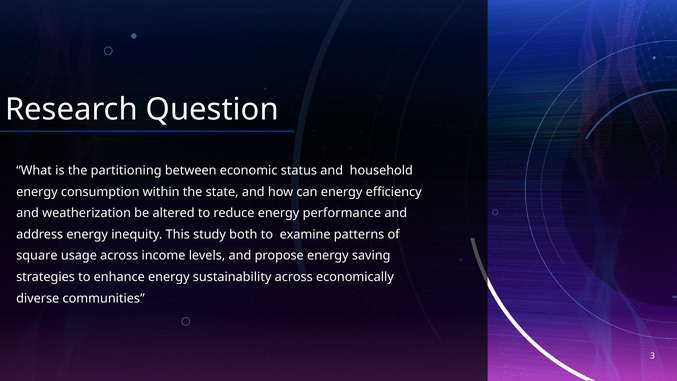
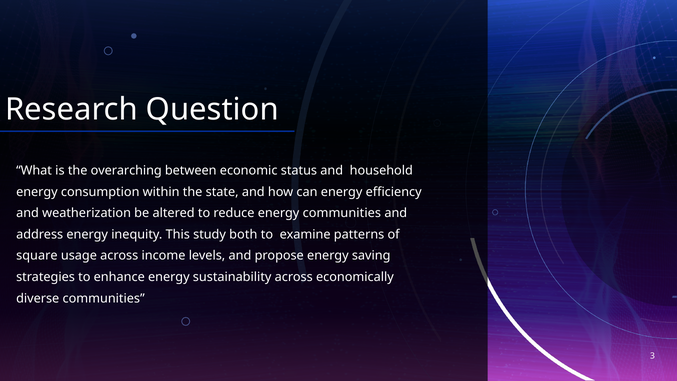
partitioning: partitioning -> overarching (126, 170)
energy performance: performance -> communities (342, 213)
